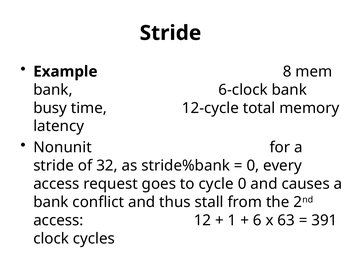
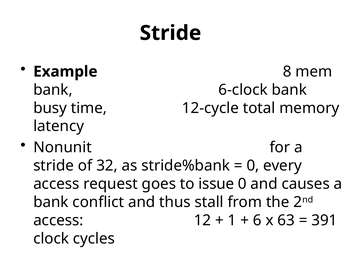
cycle: cycle -> issue (216, 184)
